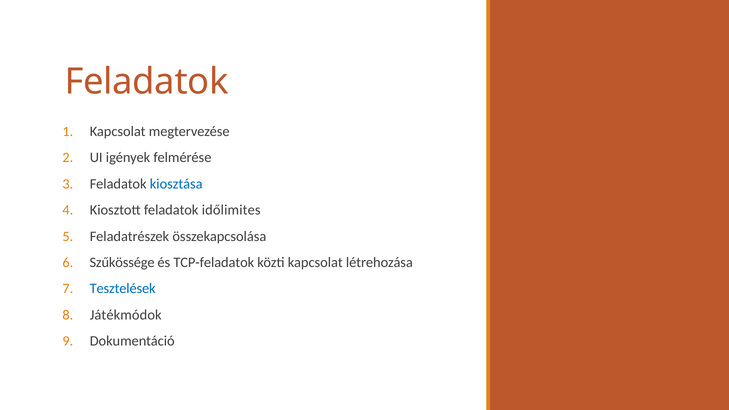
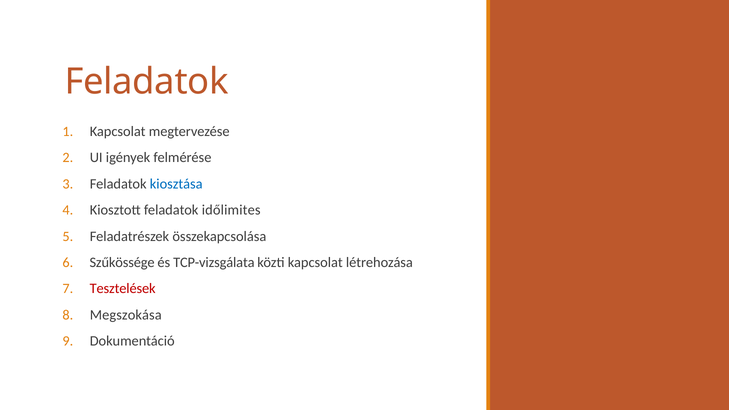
TCP-feladatok: TCP-feladatok -> TCP-vizsgálata (214, 263)
Tesztelések colour: blue -> red (123, 289)
Játékmódok: Játékmódok -> Megszokása (126, 315)
